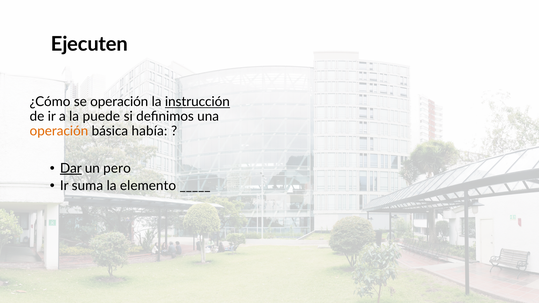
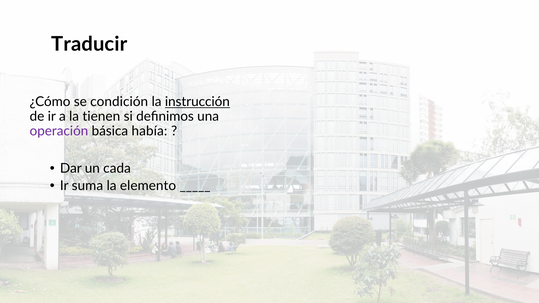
Ejecuten: Ejecuten -> Traducir (89, 44)
se operación: operación -> condición (119, 102)
puede: puede -> tienen (101, 116)
operación colour: orange -> purple (59, 131)
Dar underline: present -> none (71, 169)
pero: pero -> cada (117, 169)
